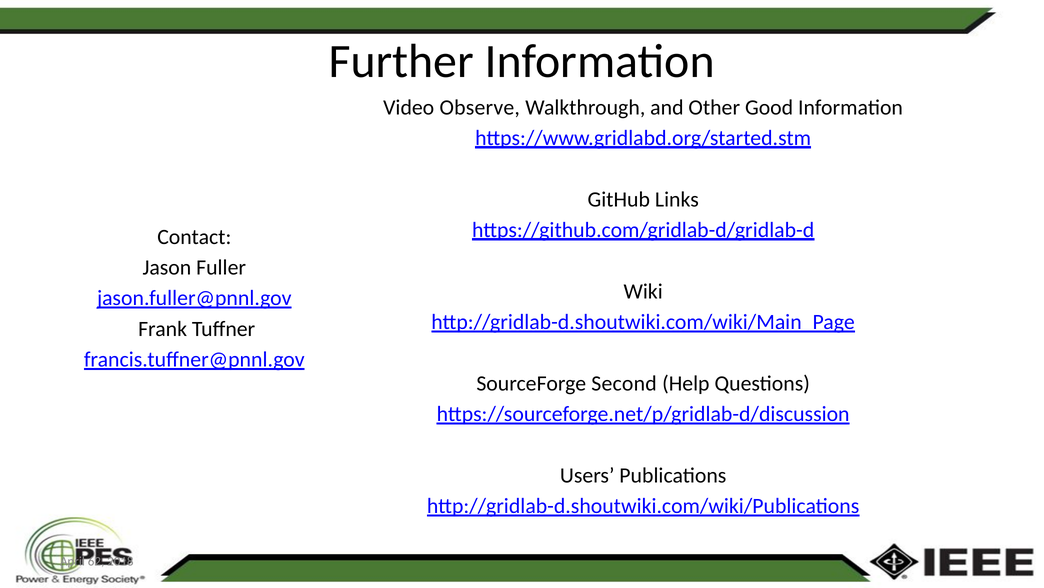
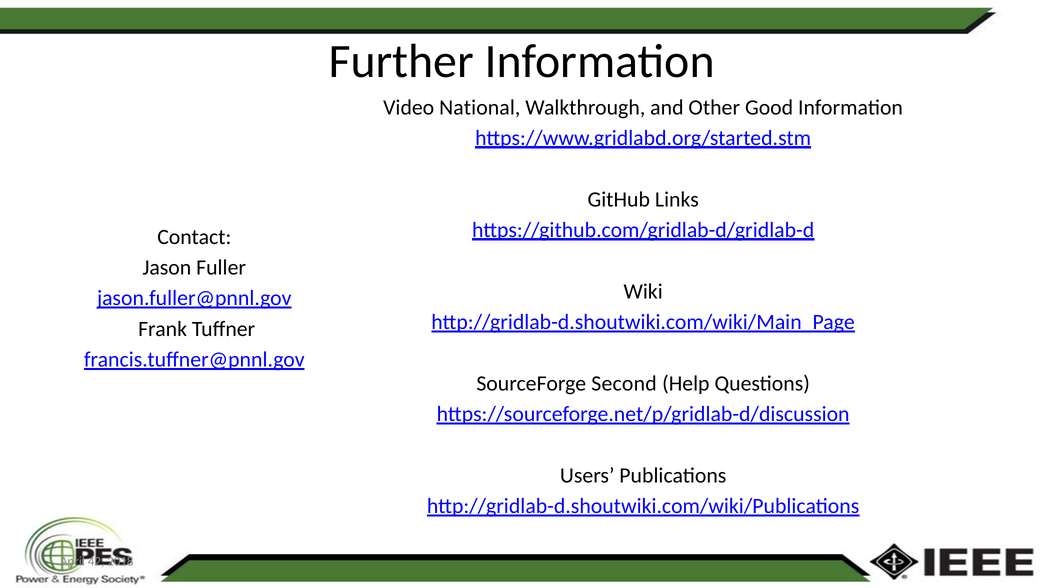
Observe: Observe -> National (480, 107)
62: 62 -> 42 (96, 561)
